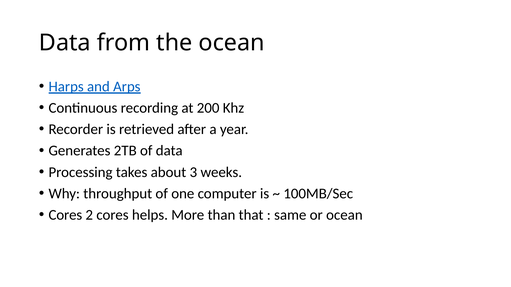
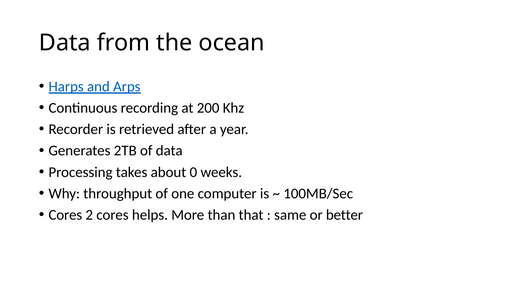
3: 3 -> 0 (193, 172)
or ocean: ocean -> better (344, 215)
